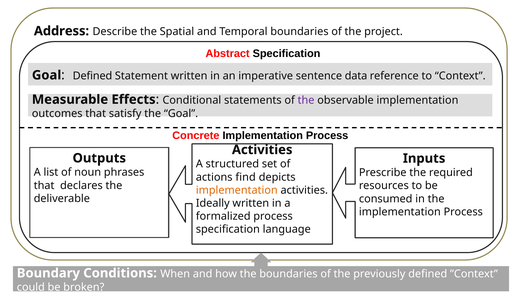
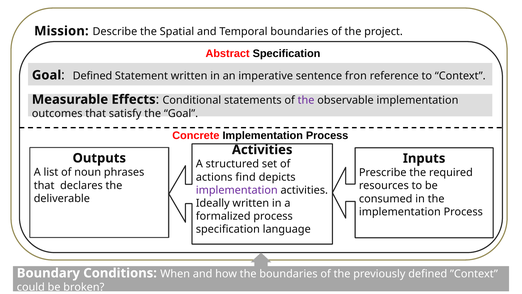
Address: Address -> Mission (61, 31)
data: data -> fron (356, 76)
implementation colour: orange -> purple (237, 190)
